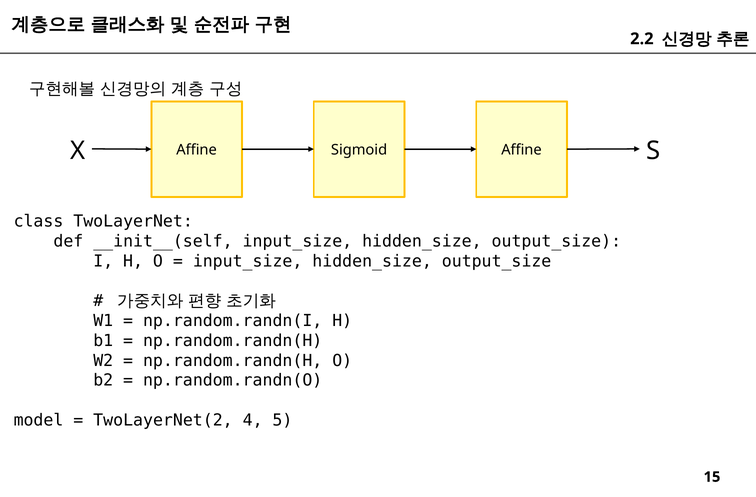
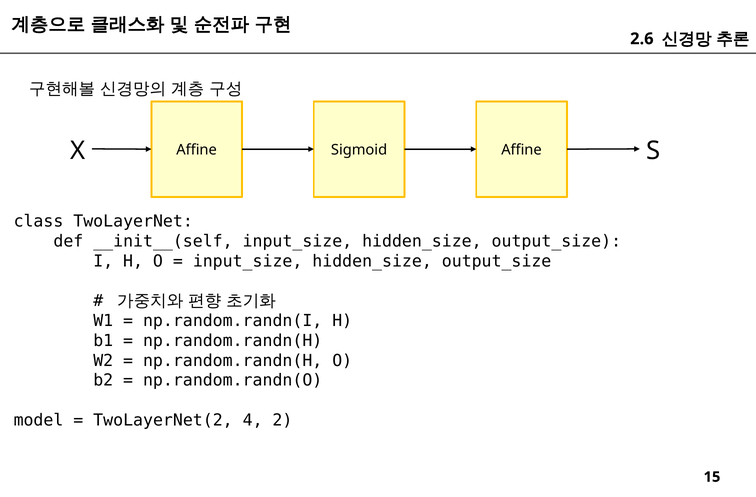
2.2: 2.2 -> 2.6 (642, 39)
5: 5 -> 2 (282, 420)
